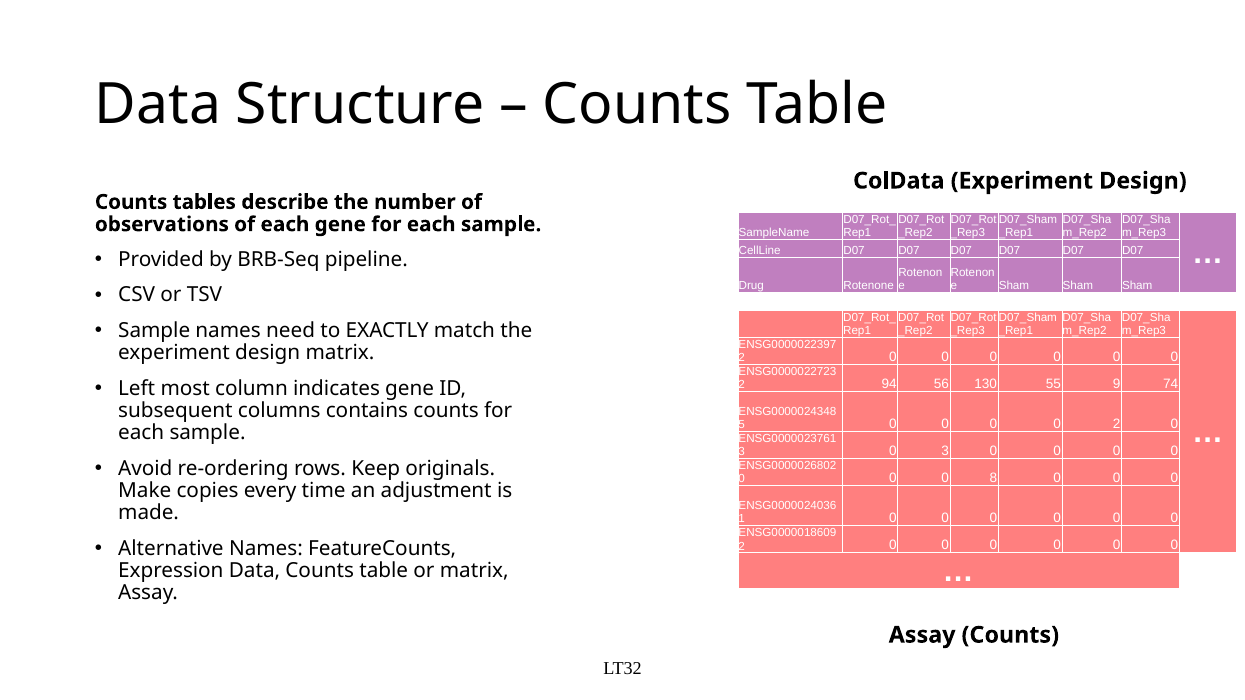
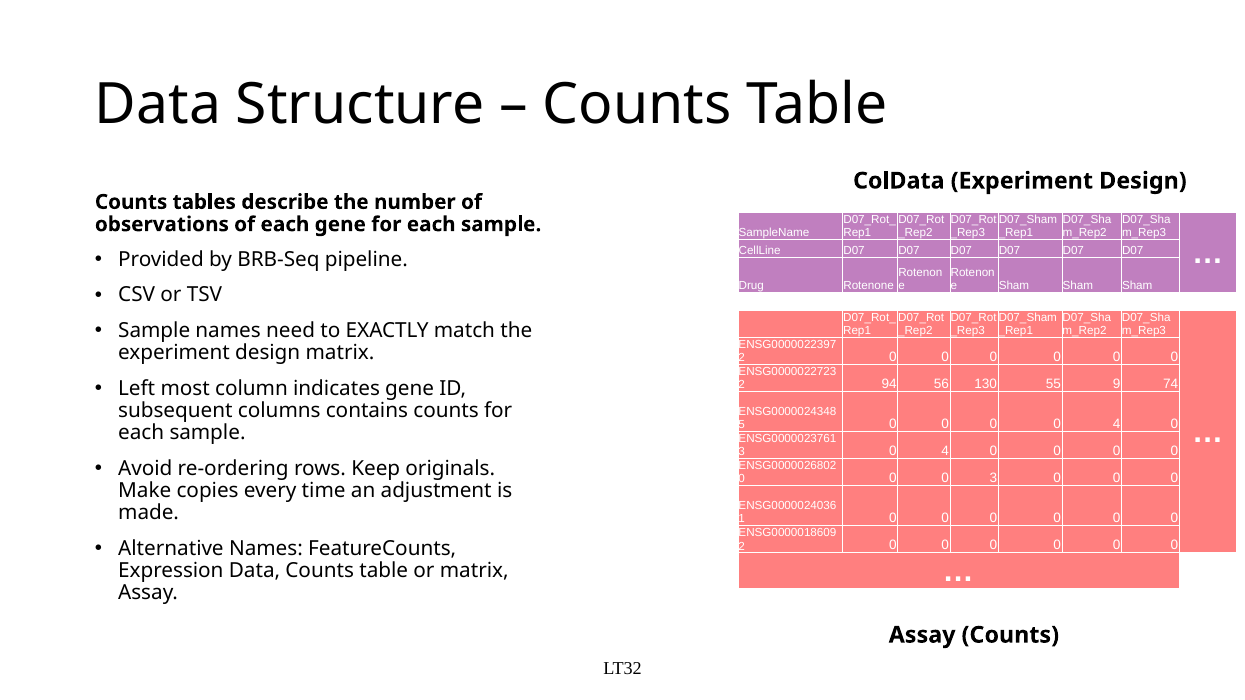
0 0 2: 2 -> 4 (1117, 424)
3: 3 -> 4 (945, 451)
0 8: 8 -> 3 (993, 478)
